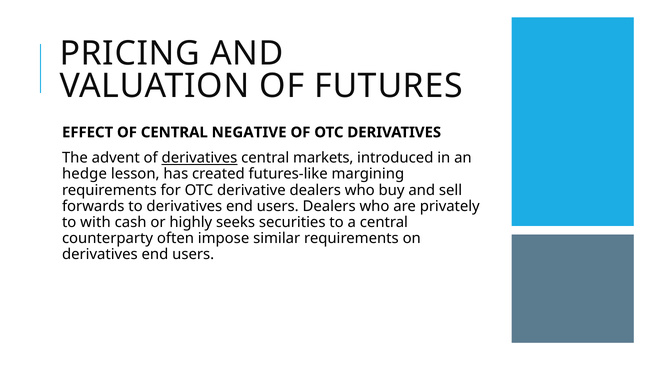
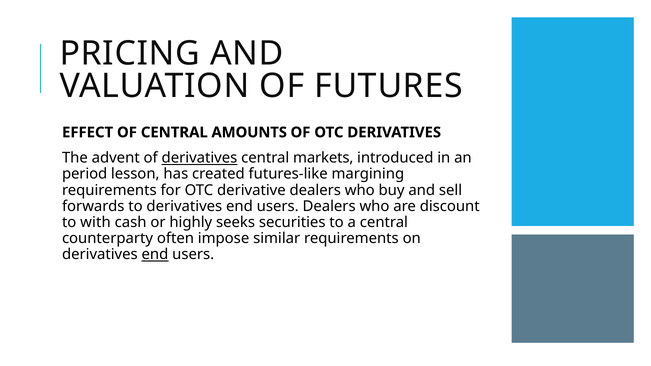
NEGATIVE: NEGATIVE -> AMOUNTS (249, 132)
hedge: hedge -> period (85, 174)
privately: privately -> discount (450, 206)
end underline: none -> present (155, 255)
